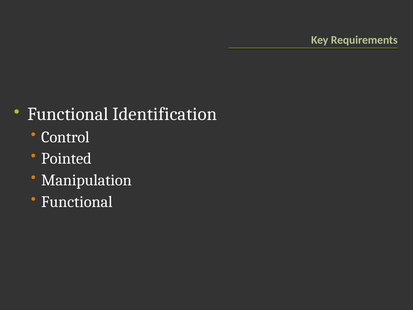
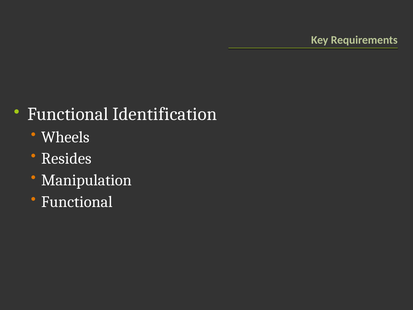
Control: Control -> Wheels (65, 137)
Pointed: Pointed -> Resides (66, 159)
